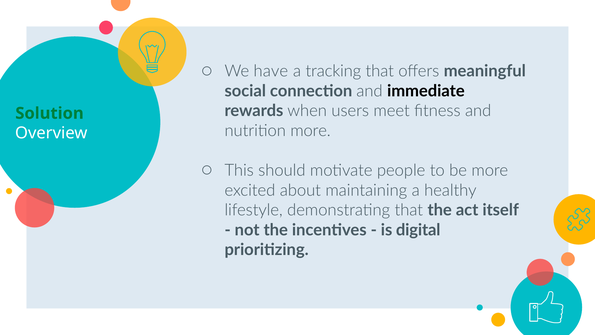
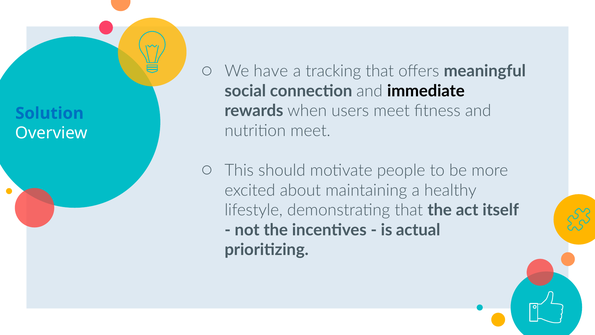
Solution colour: green -> blue (50, 113)
nutrition more: more -> meet (310, 131)
digital: digital -> actual (418, 230)
